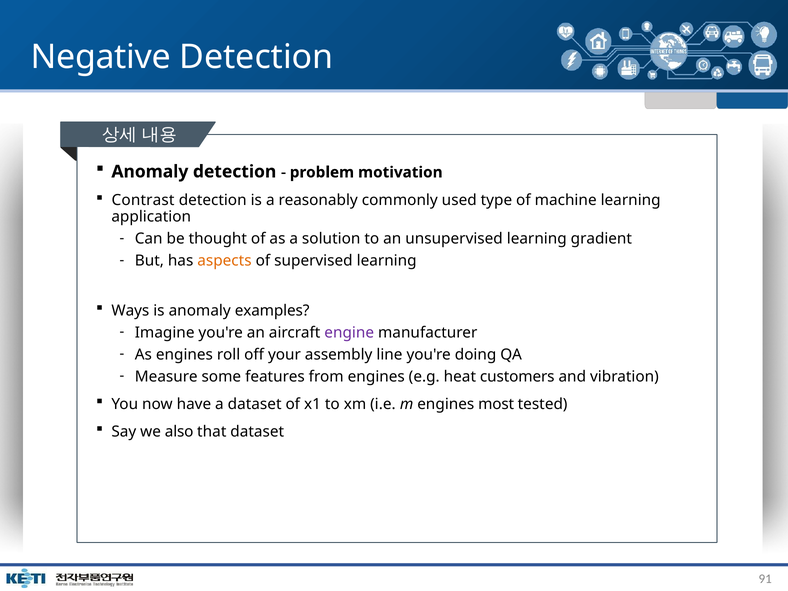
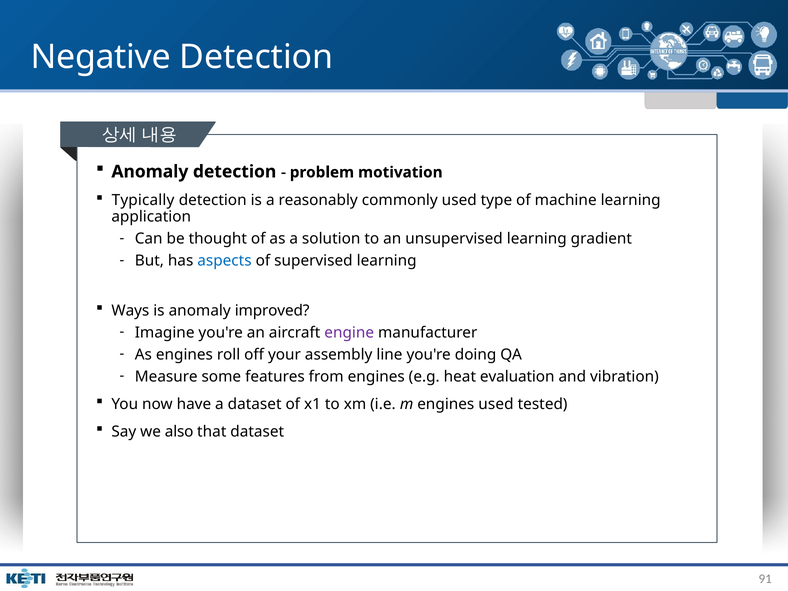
Contrast: Contrast -> Typically (143, 200)
aspects colour: orange -> blue (224, 261)
examples: examples -> improved (272, 310)
customers: customers -> evaluation (517, 377)
engines most: most -> used (496, 404)
